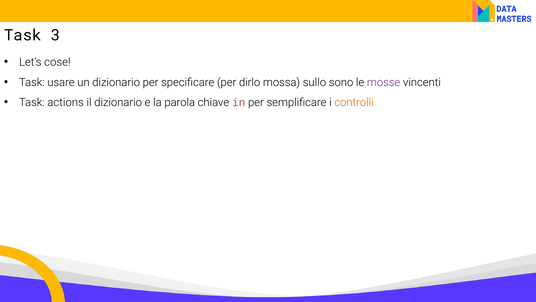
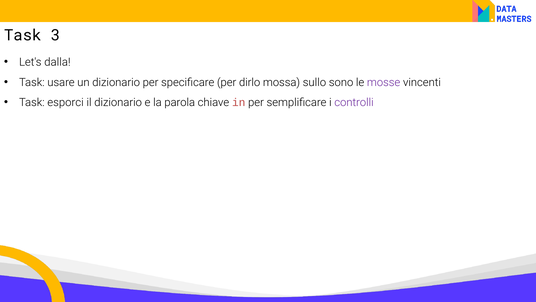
cose: cose -> dalla (57, 62)
actions: actions -> esporci (66, 102)
controlli colour: orange -> purple (354, 102)
